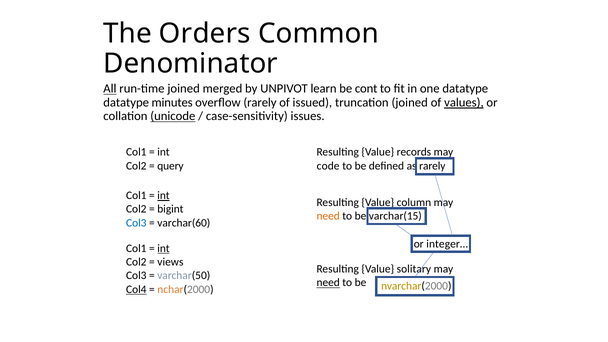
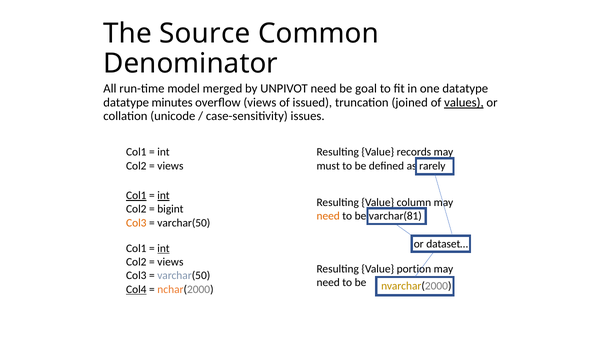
Orders: Orders -> Source (205, 34)
All underline: present -> none (110, 89)
run-time joined: joined -> model (184, 89)
UNPIVOT learn: learn -> need (324, 89)
cont: cont -> goal (366, 89)
overflow rarely: rarely -> views (260, 102)
unicode underline: present -> none (173, 116)
query: query -> views (170, 166)
code: code -> must (328, 166)
Col1 underline: none -> present (136, 196)
varchar(15: varchar(15 -> varchar(81 (395, 216)
Col3 colour: blue -> orange (136, 223)
varchar(60: varchar(60 -> varchar(50 (184, 223)
integer…: integer… -> dataset… (447, 244)
solitary: solitary -> portion (414, 269)
need underline: present -> none (328, 283)
